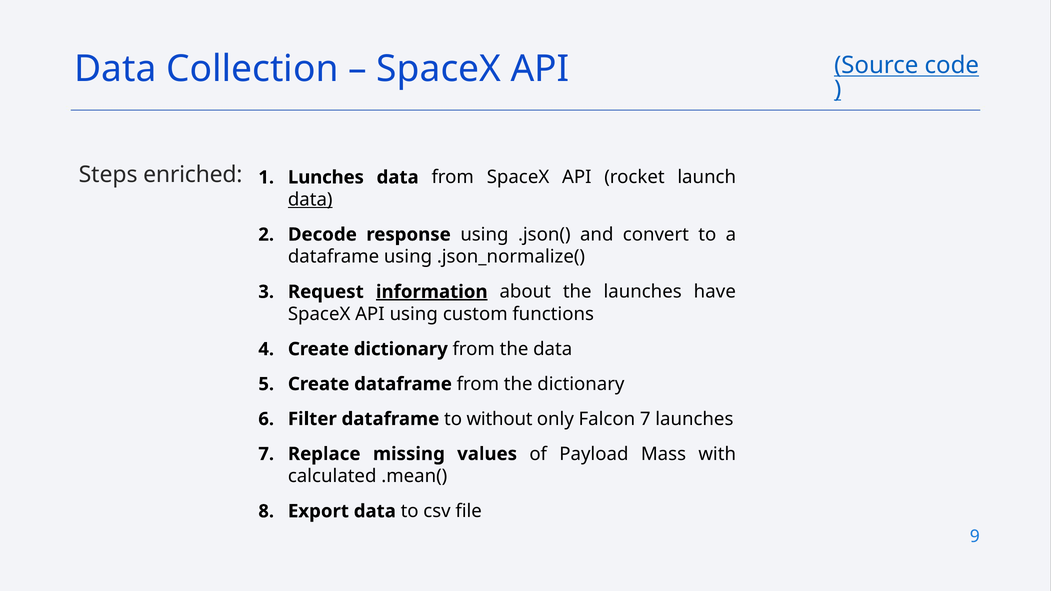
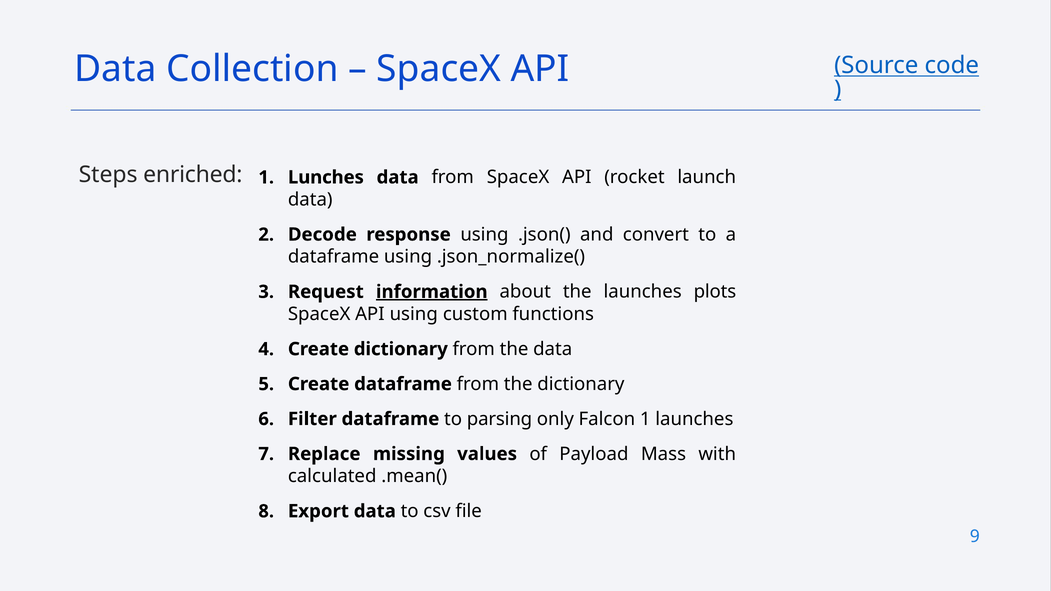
data underline: present -> none (310, 200)
have: have -> plots (715, 292)
without: without -> parsing (500, 419)
Falcon 7: 7 -> 1 (645, 419)
